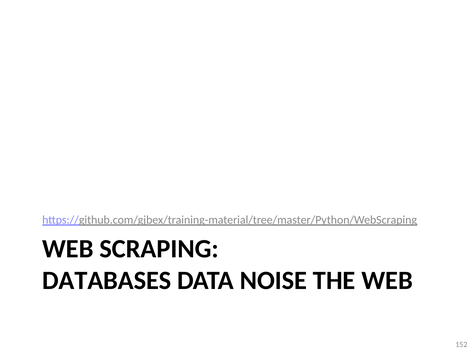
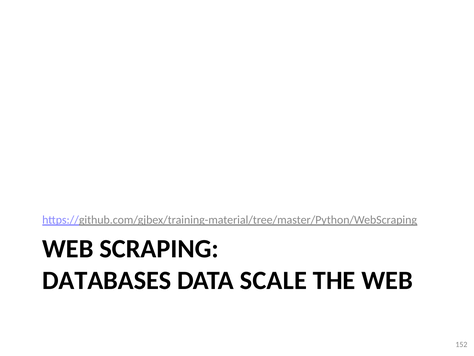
NOISE: NOISE -> SCALE (273, 280)
